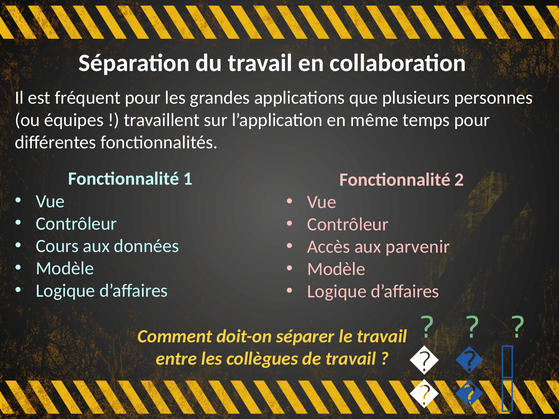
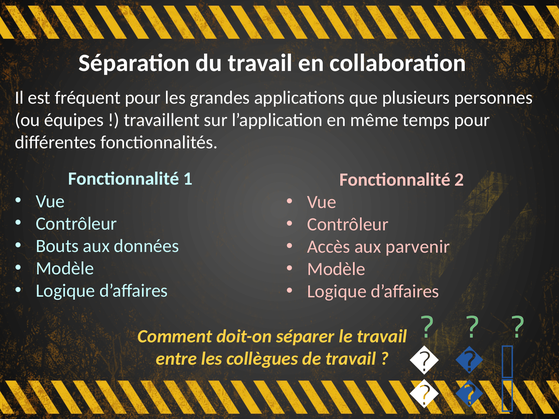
Cours: Cours -> Bouts (57, 246)
